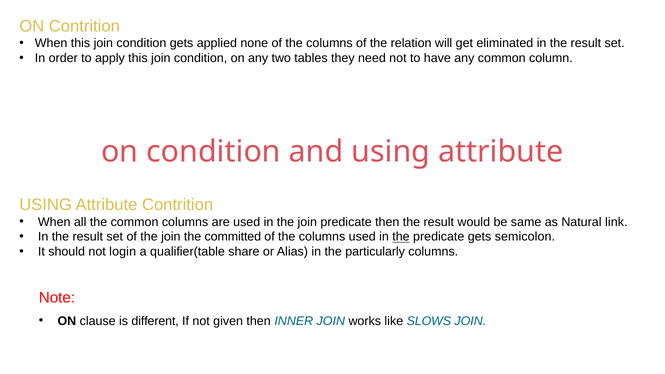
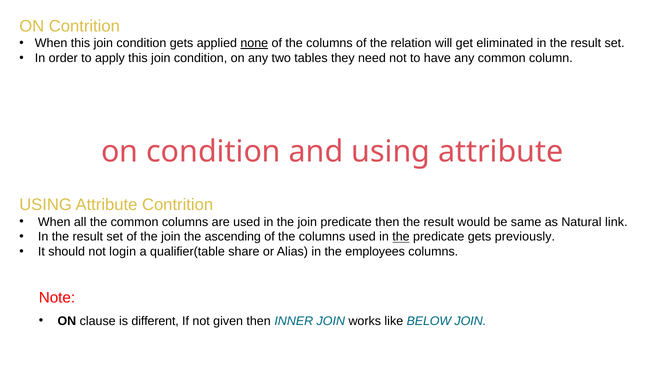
none underline: none -> present (254, 43)
committed: committed -> ascending (233, 237)
semicolon: semicolon -> previously (525, 237)
particularly: particularly -> employees (375, 252)
SLOWS: SLOWS -> BELOW (429, 321)
